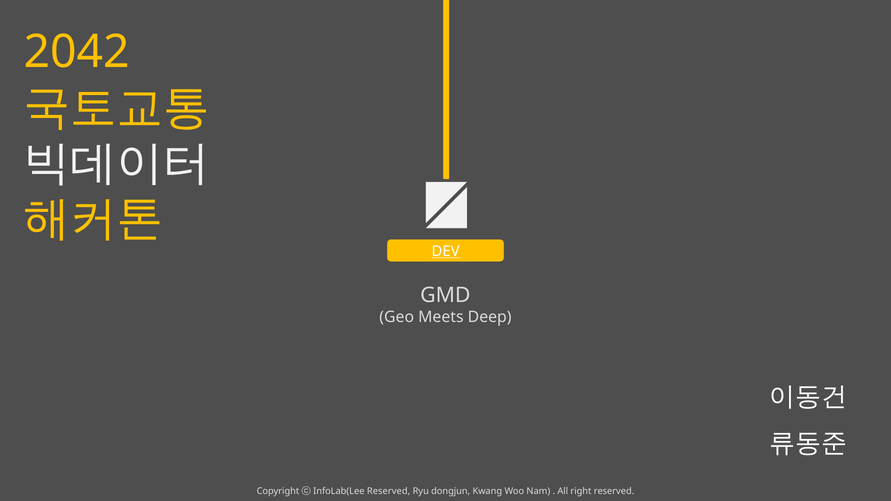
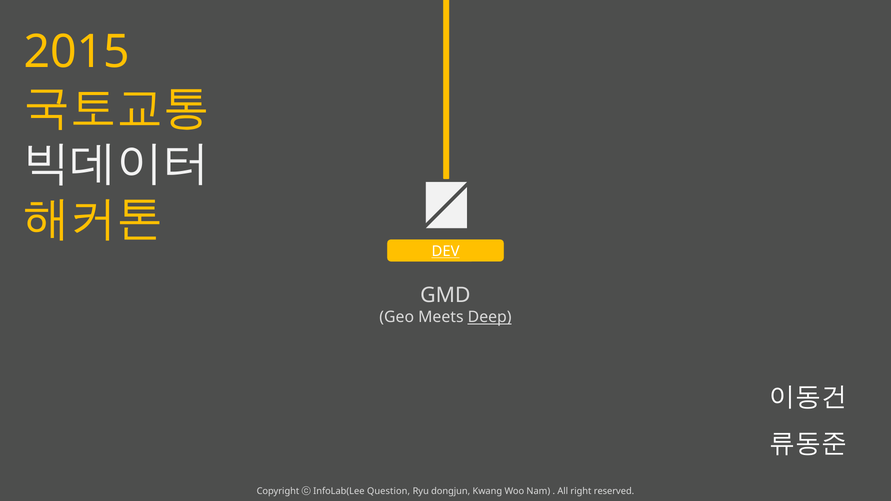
2042: 2042 -> 2015 (77, 52)
Deep underline: none -> present (490, 317)
InfoLab(Lee Reserved: Reserved -> Question (389, 491)
